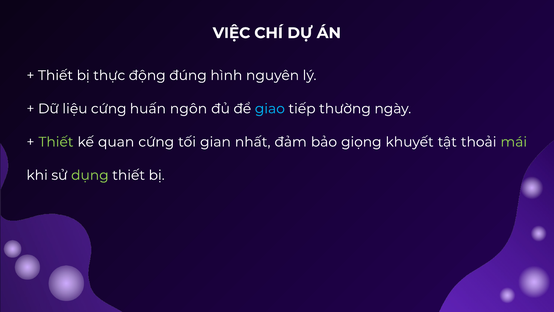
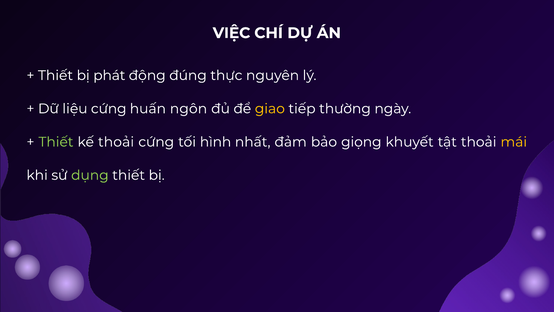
thực: thực -> phát (109, 75)
hình: hình -> thực (226, 75)
giao colour: light blue -> yellow (270, 109)
kế quan: quan -> thoải (116, 142)
gian: gian -> hình (216, 142)
mái colour: light green -> yellow (514, 142)
